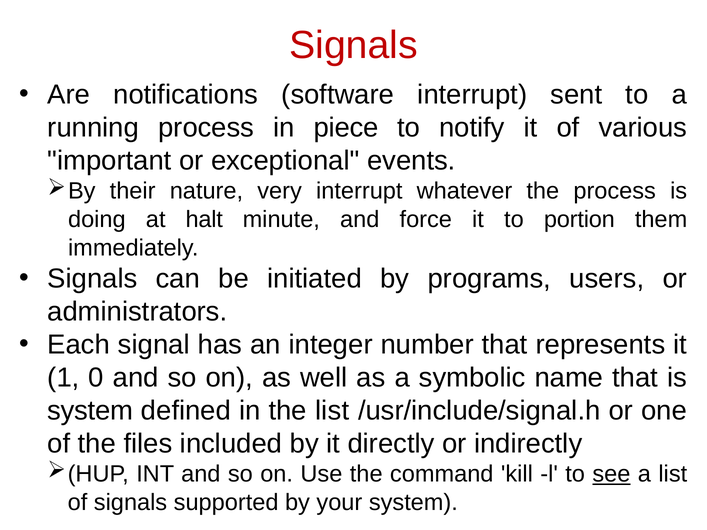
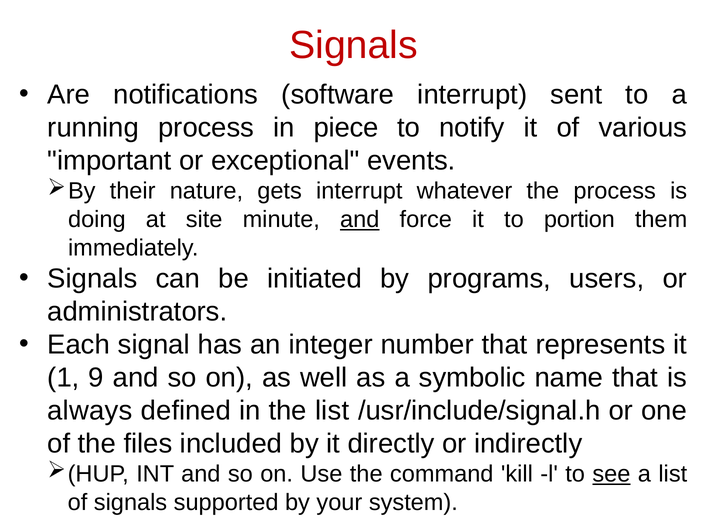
very: very -> gets (280, 191)
halt: halt -> site (204, 220)
and underline: none -> present (360, 220)
0: 0 -> 9 (96, 378)
system: system -> always (90, 411)
